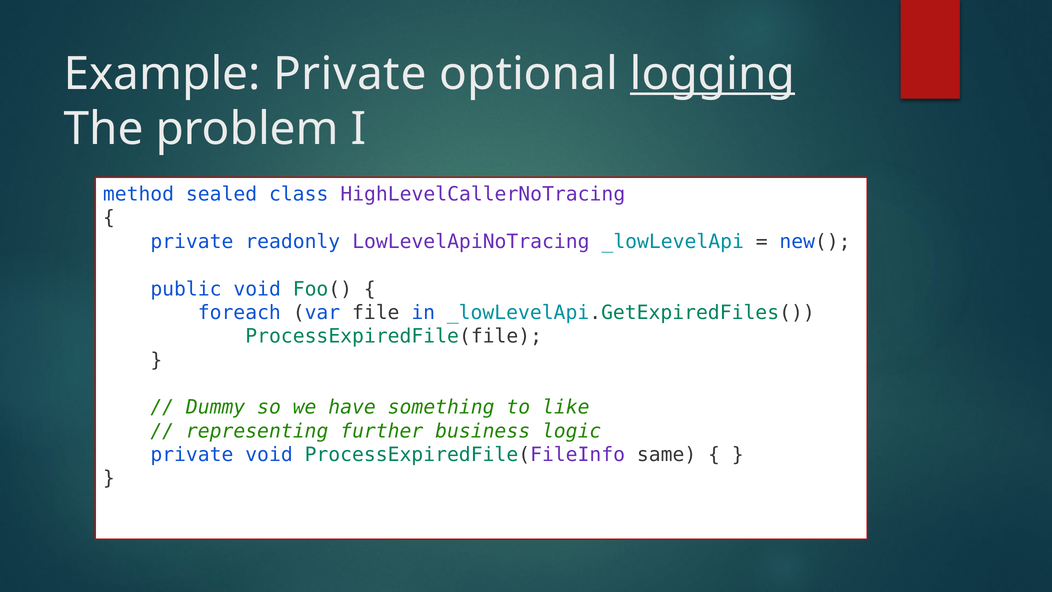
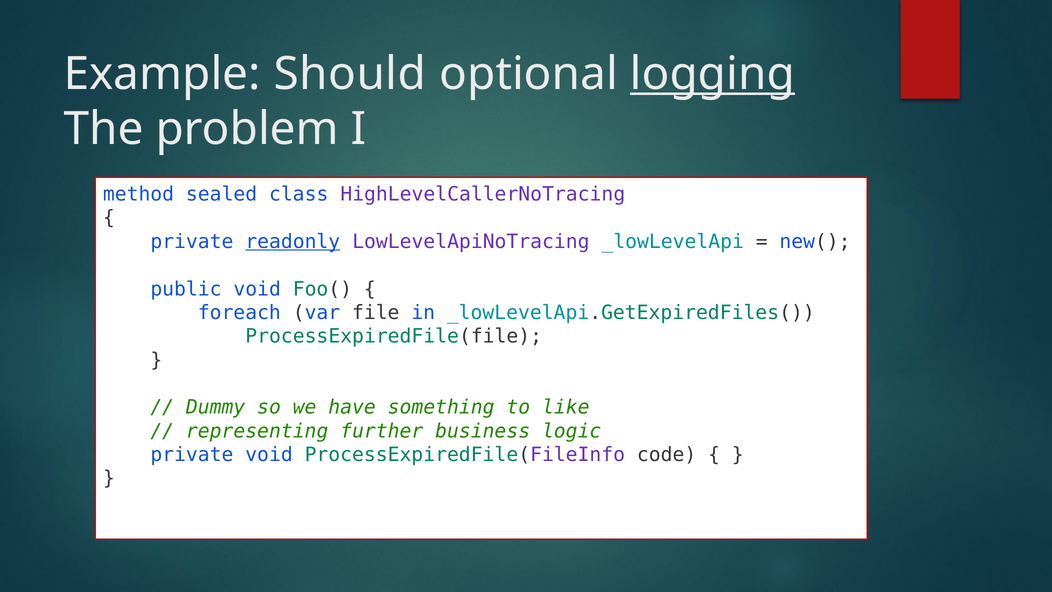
Example Private: Private -> Should (350, 74)
readonly underline: none -> present (293, 242)
same: same -> code (667, 455)
